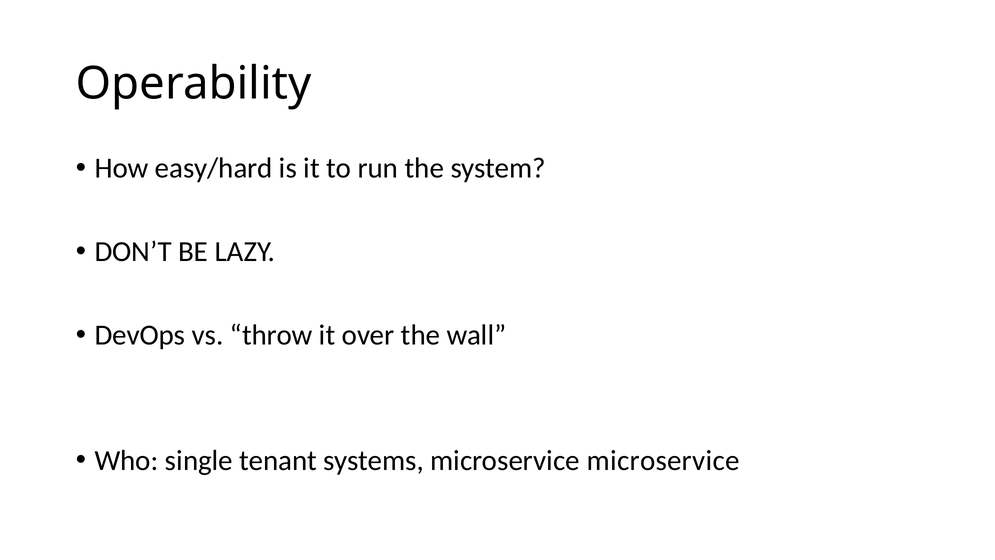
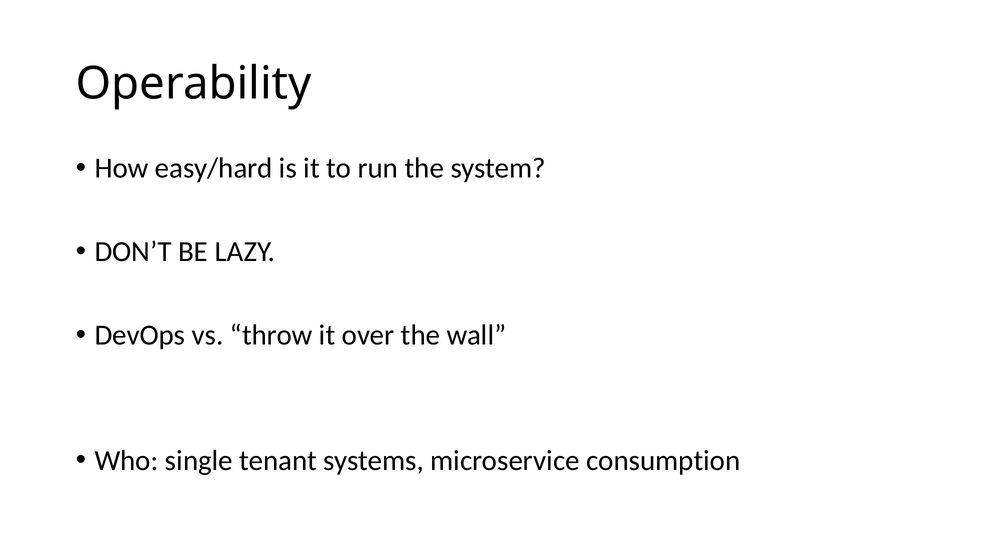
microservice microservice: microservice -> consumption (663, 460)
